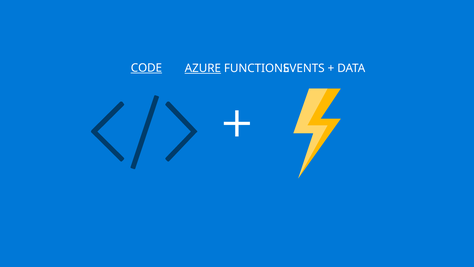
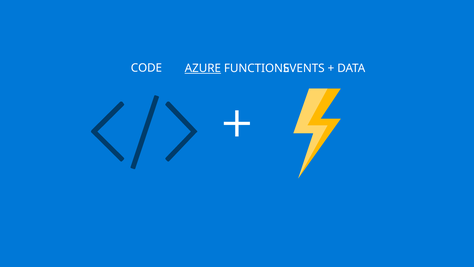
CODE underline: present -> none (146, 68)
